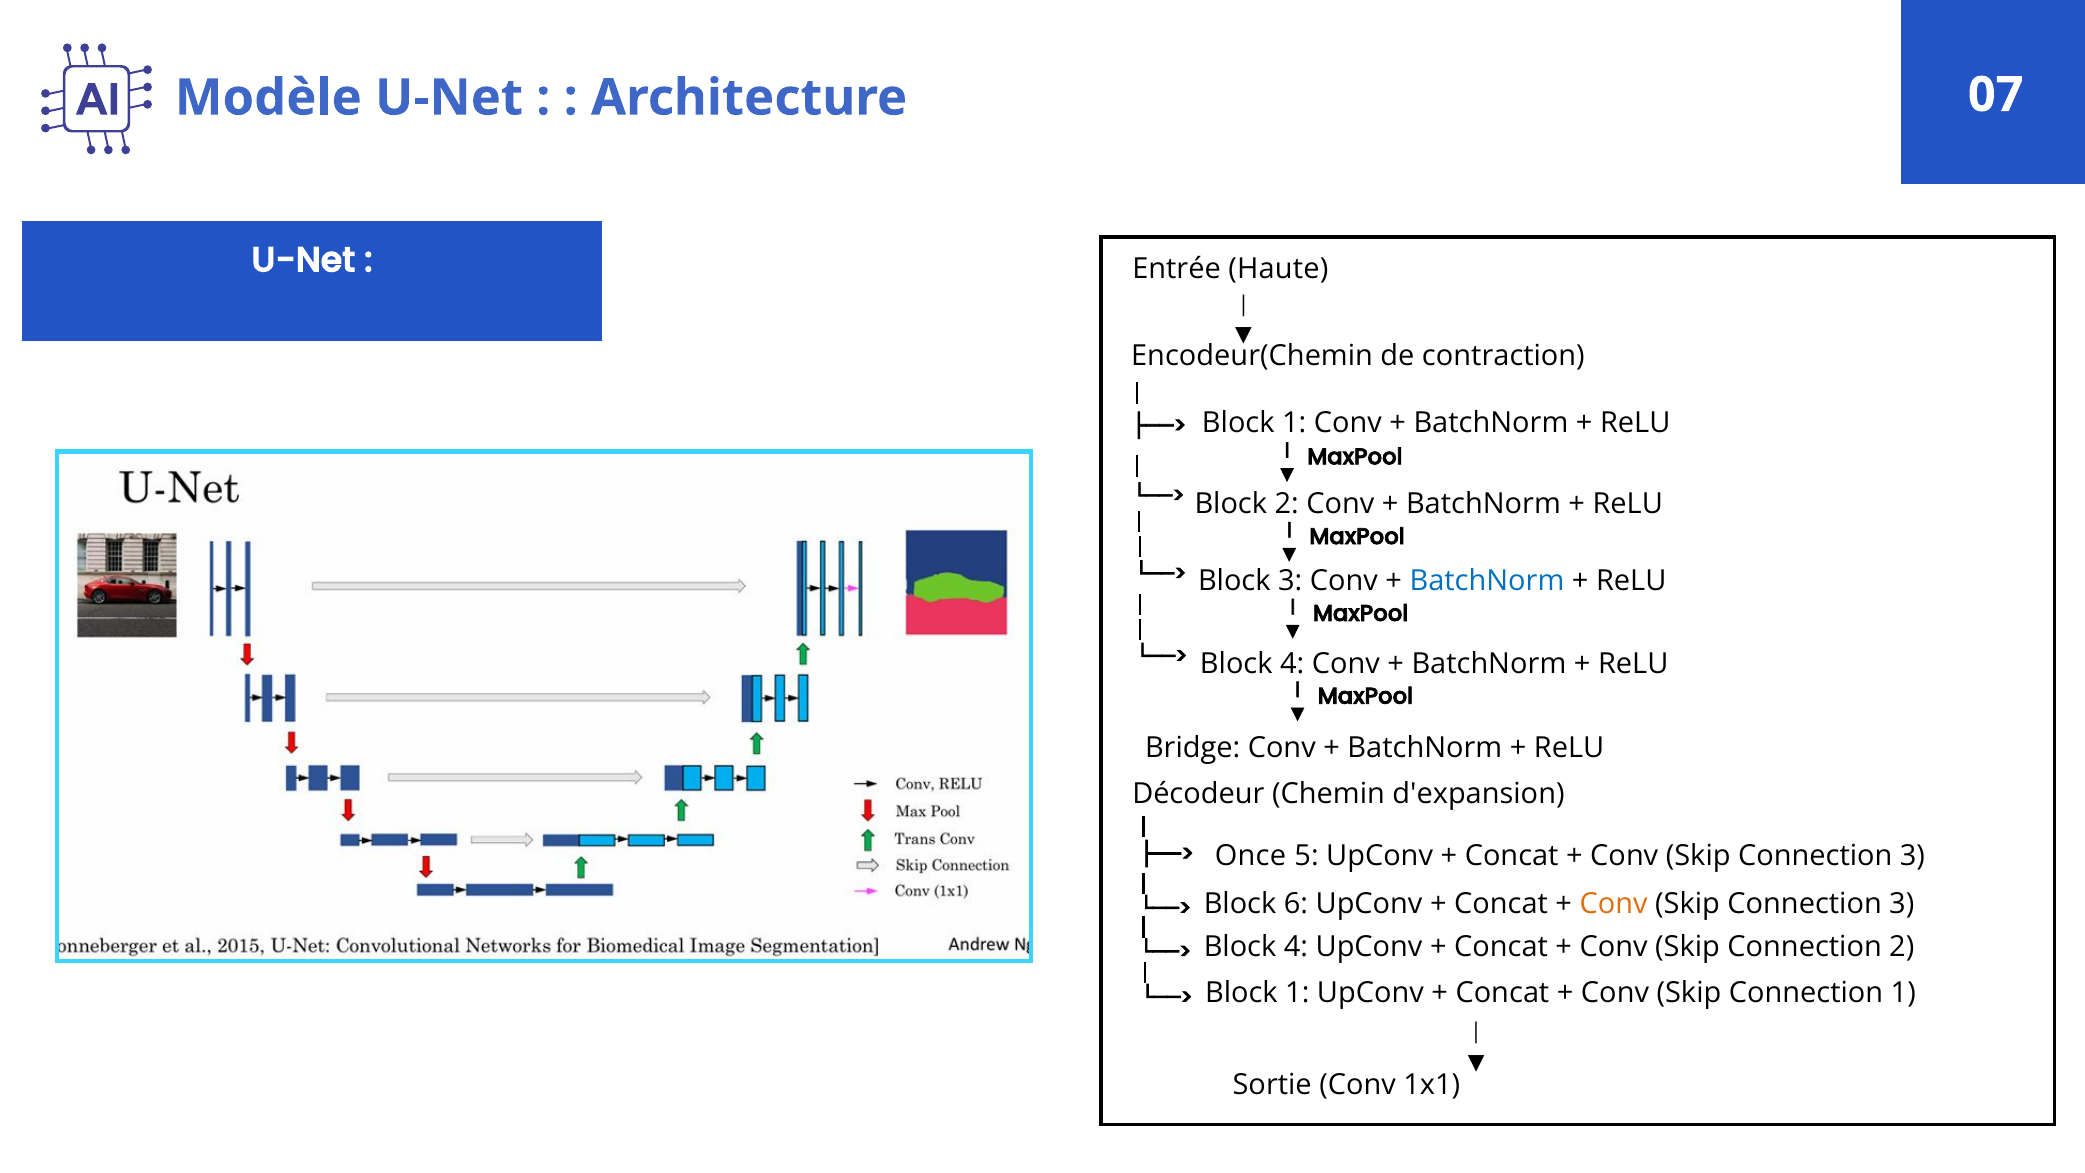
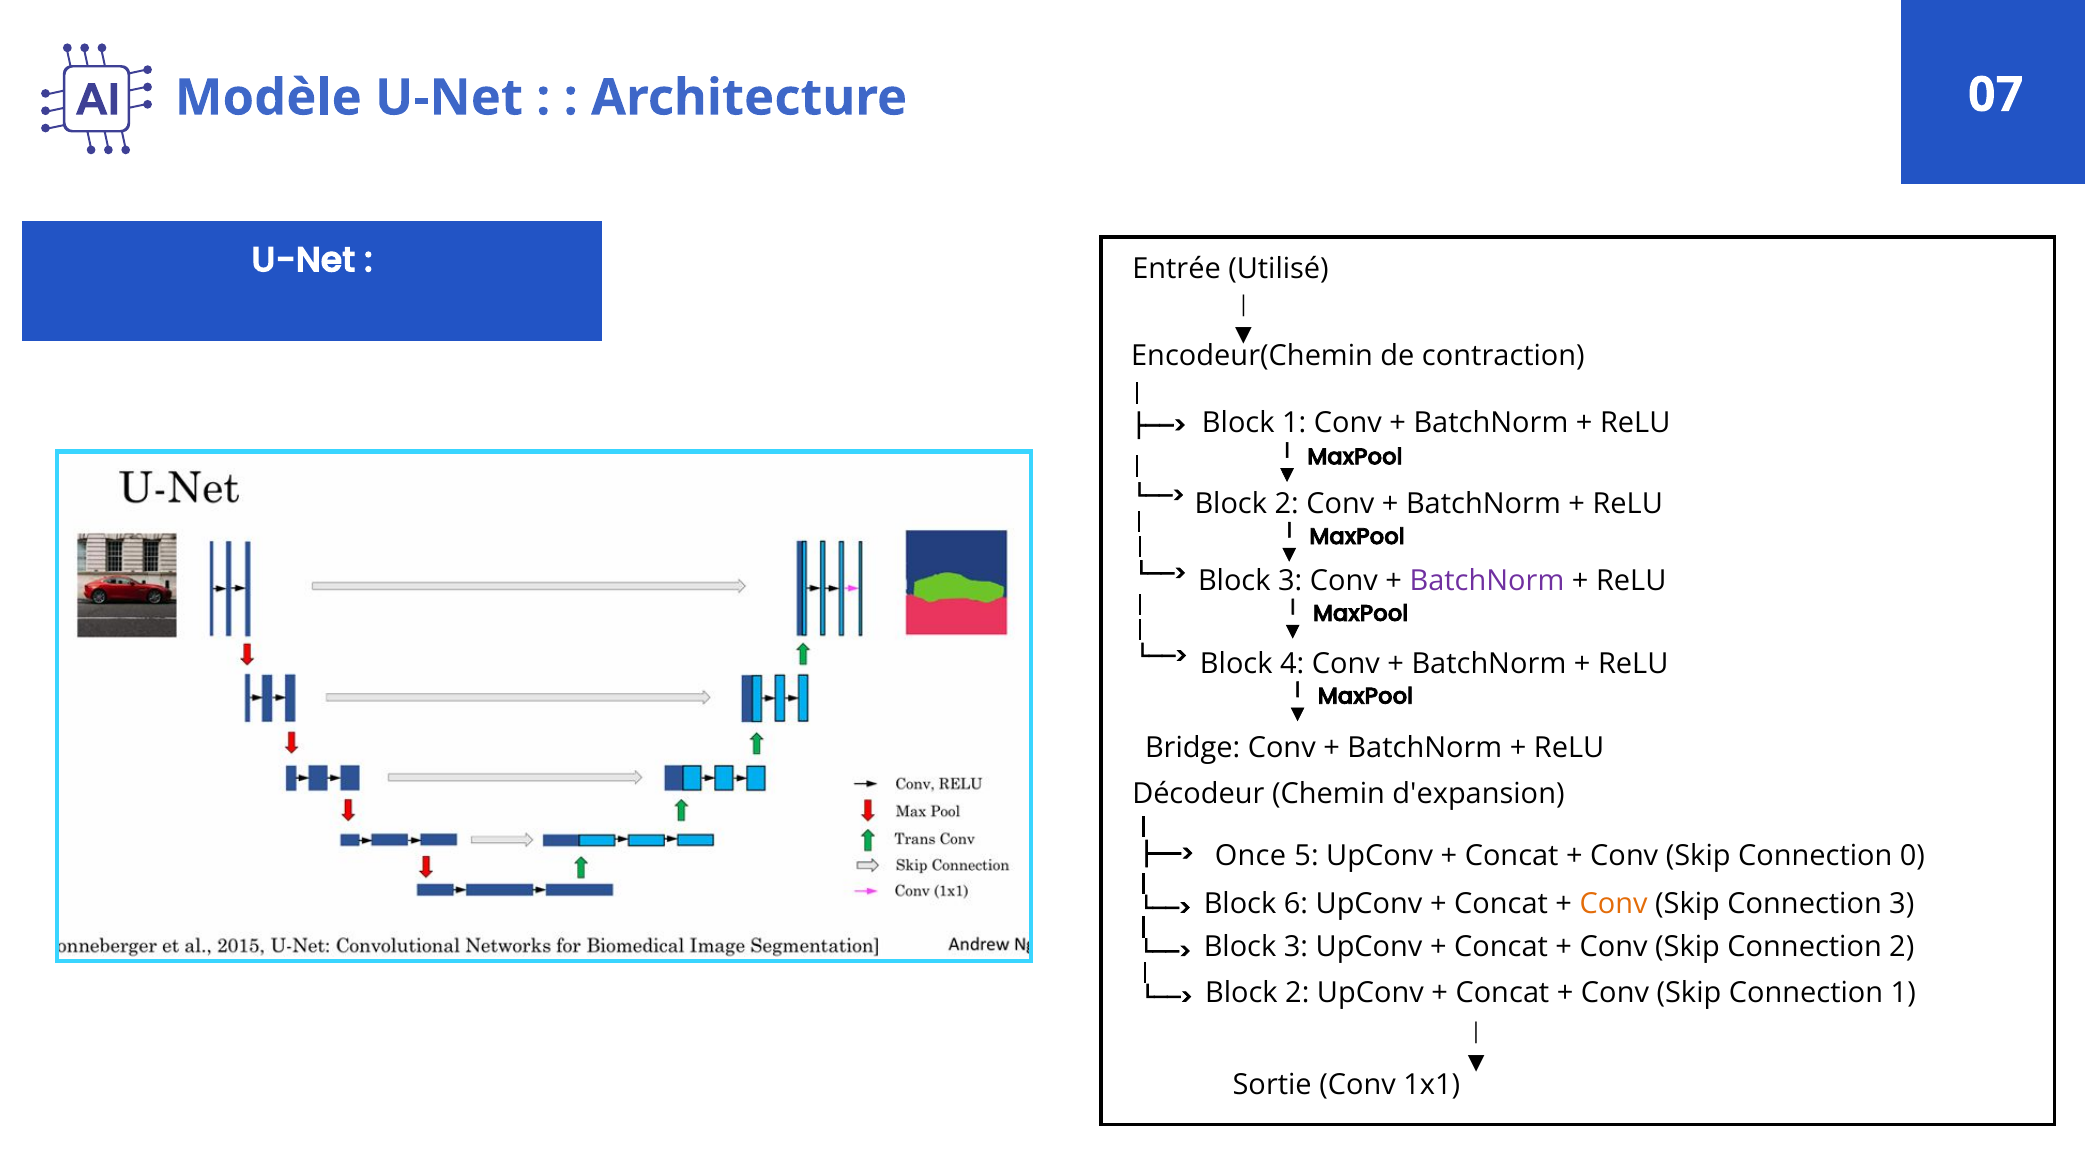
Haute: Haute -> Utilisé (1278, 269)
BatchNorm colour: blue -> purple (1487, 581)
3: 3 -> 0 (1912, 856)
4: 4 -> 3 (1296, 947)
1: 1 -> 2 (1297, 993)
